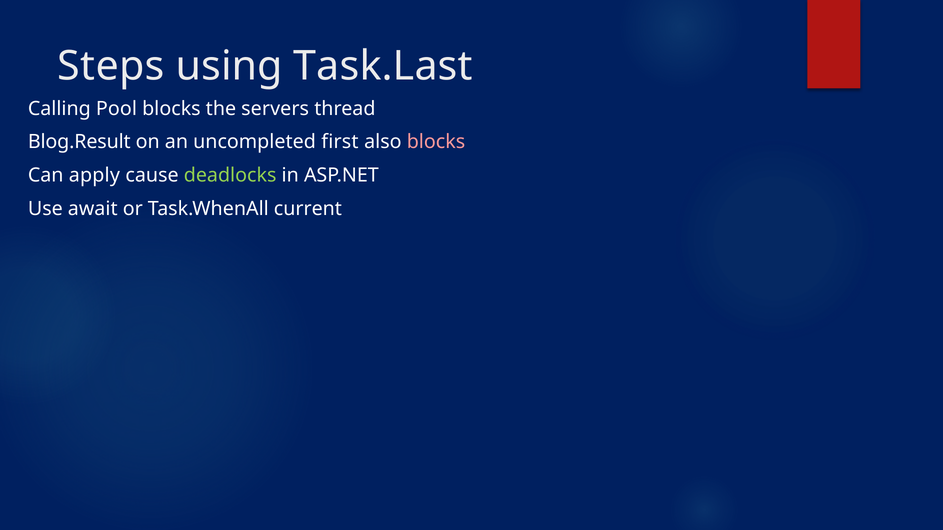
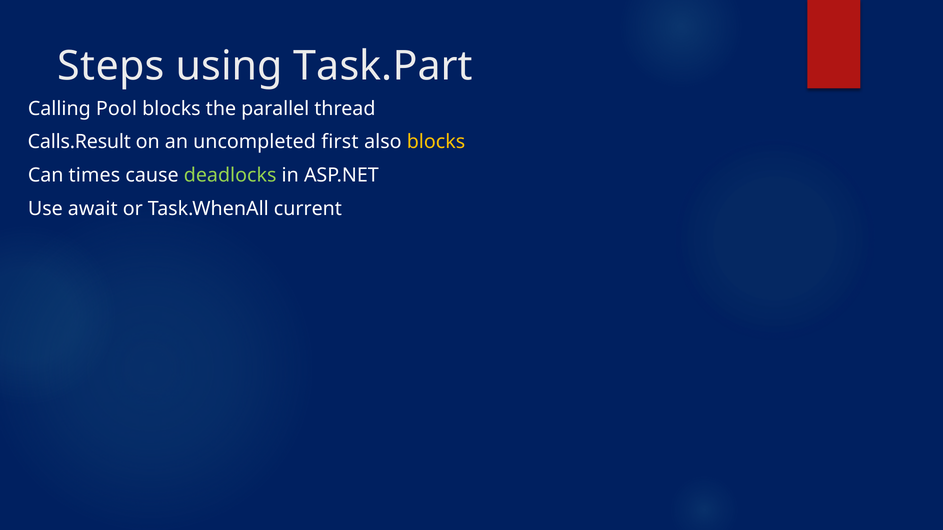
Task.Last: Task.Last -> Task.Part (383, 66)
servers: servers -> parallel (275, 109)
Blog.Result: Blog.Result -> Calls.Result (79, 142)
blocks colour: pink -> yellow (436, 142)
apply: apply -> times (94, 176)
